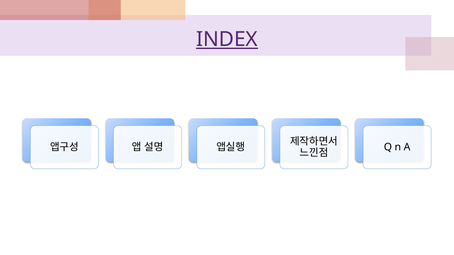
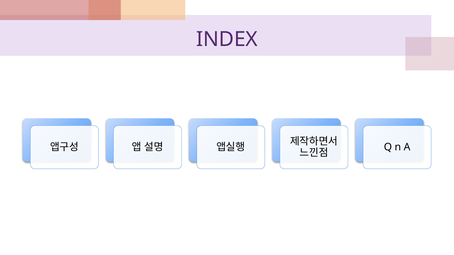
INDEX underline: present -> none (227, 39)
